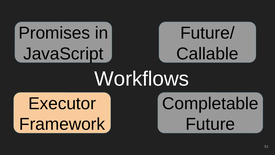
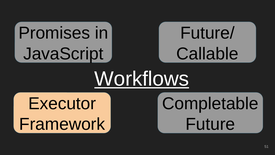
Workflows underline: none -> present (142, 79)
